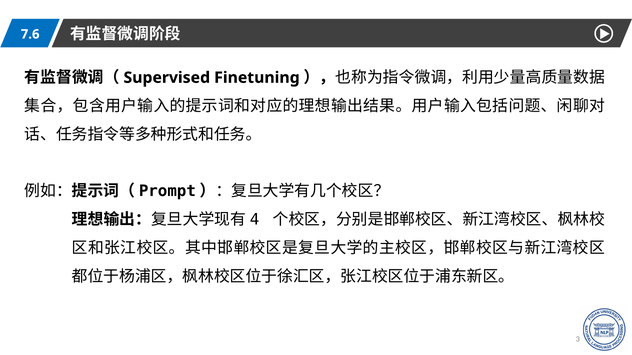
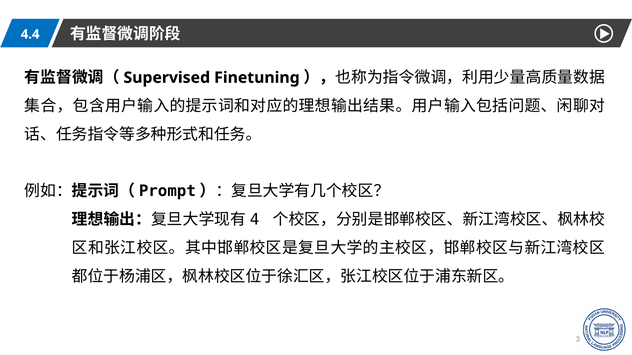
7.6: 7.6 -> 4.4 (30, 34)
